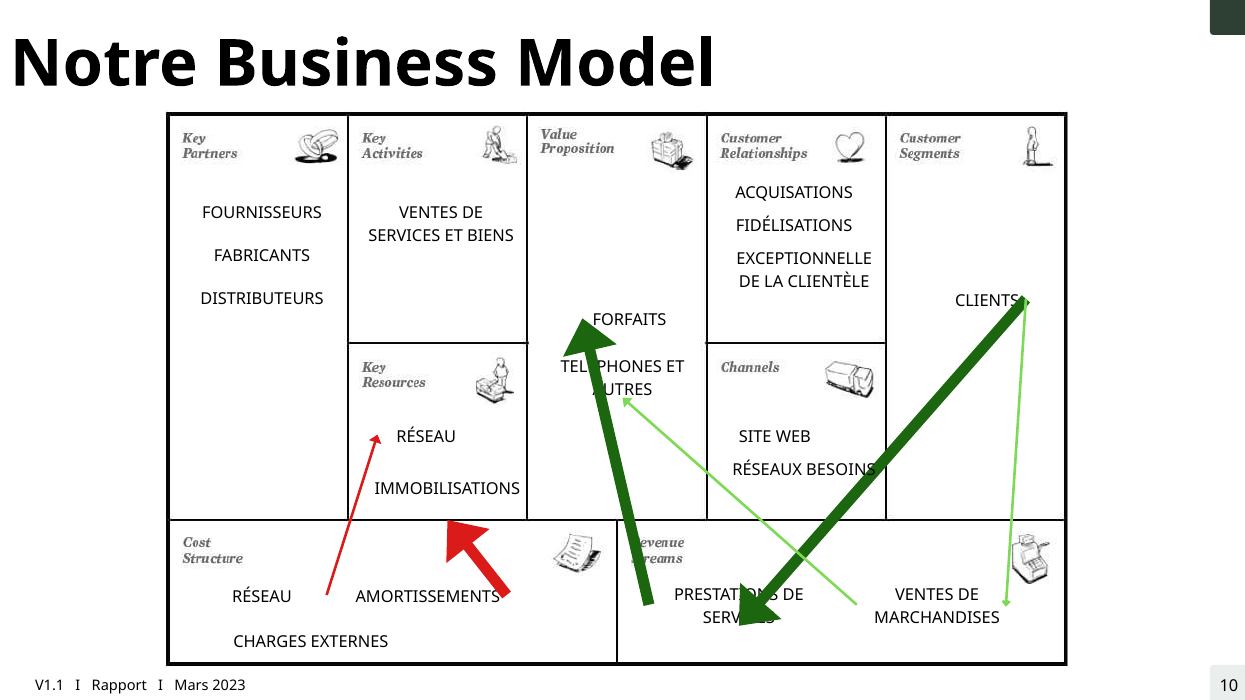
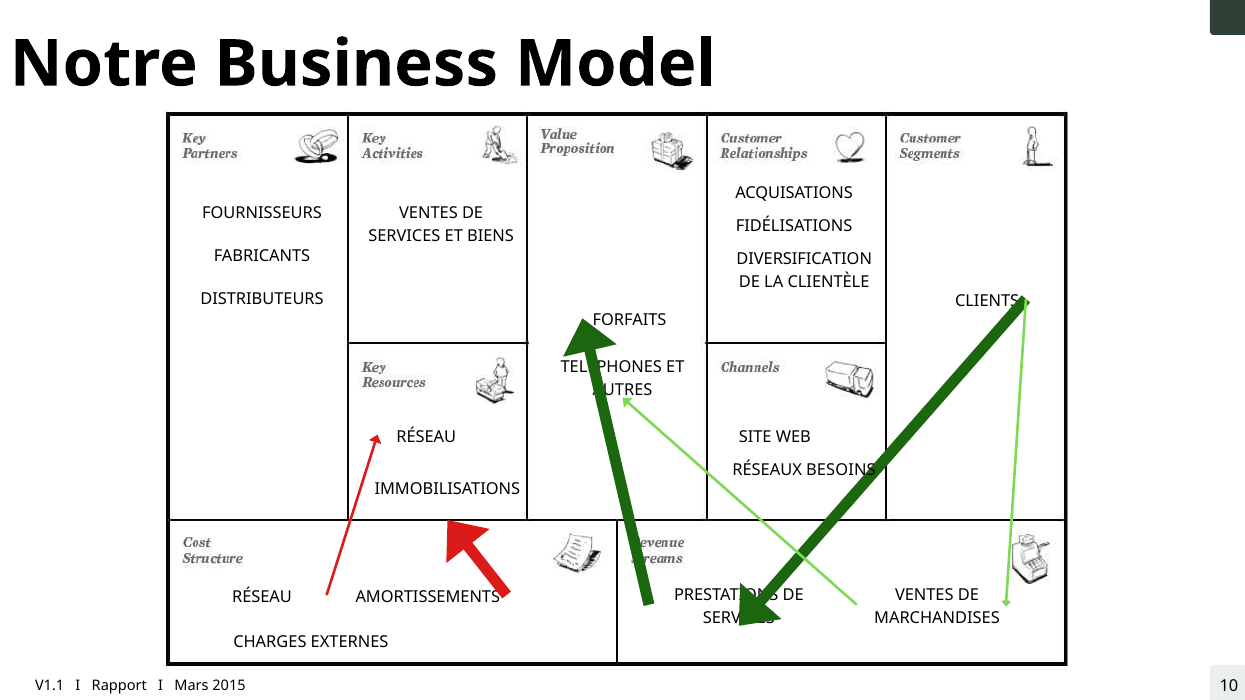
EXCEPTIONNELLE: EXCEPTIONNELLE -> DIVERSIFICATION (804, 259)
2023: 2023 -> 2015 (229, 686)
